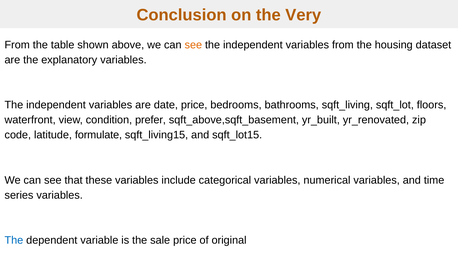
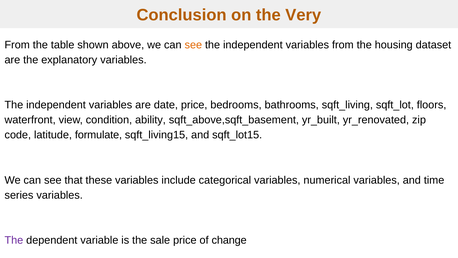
prefer: prefer -> ability (150, 120)
The colour: blue -> purple (14, 240)
original: original -> change (229, 240)
